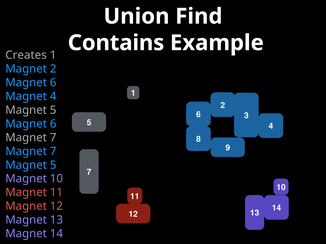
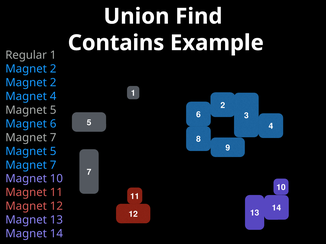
Creates: Creates -> Regular (26, 55)
6: 6 -> 2 (53, 83)
7: 7 -> 5 (53, 152)
5: 5 -> 7 (53, 165)
